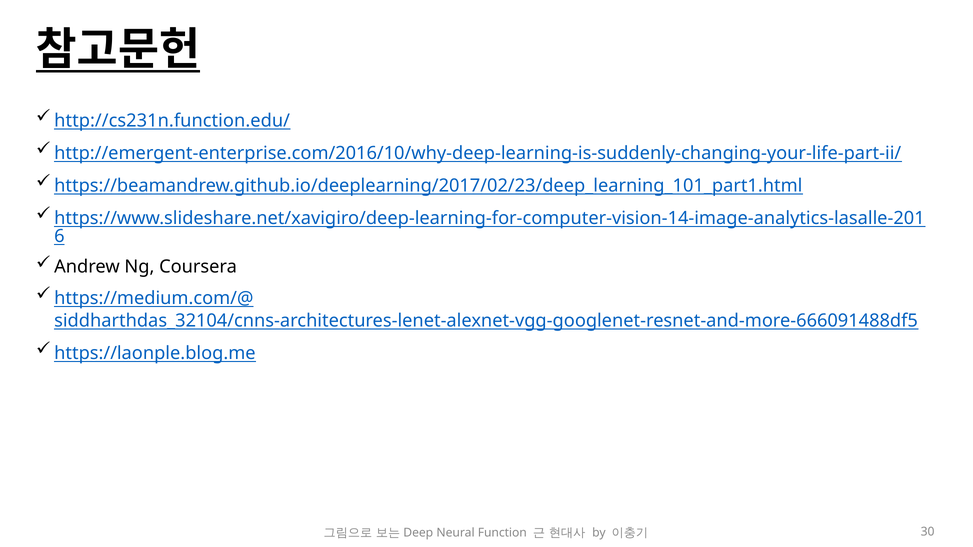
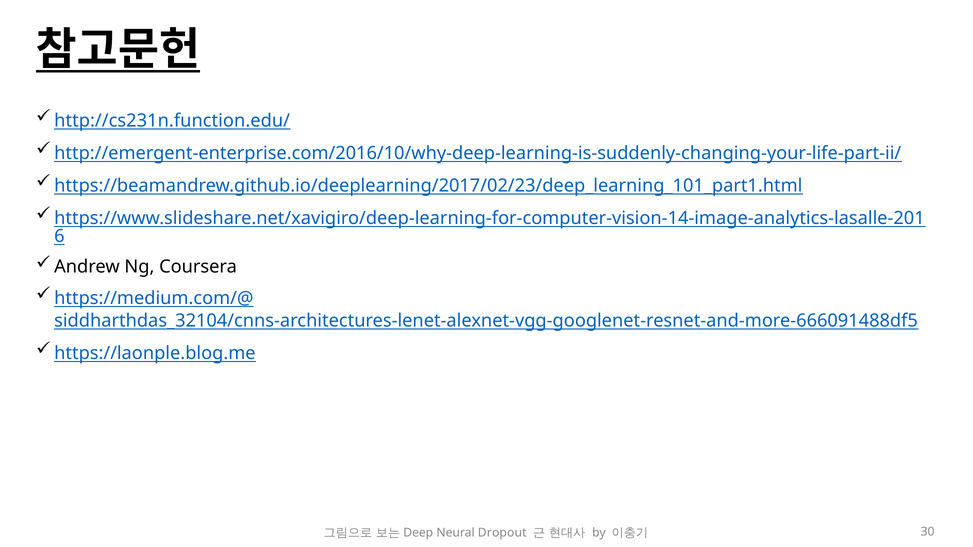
Function: Function -> Dropout (502, 533)
